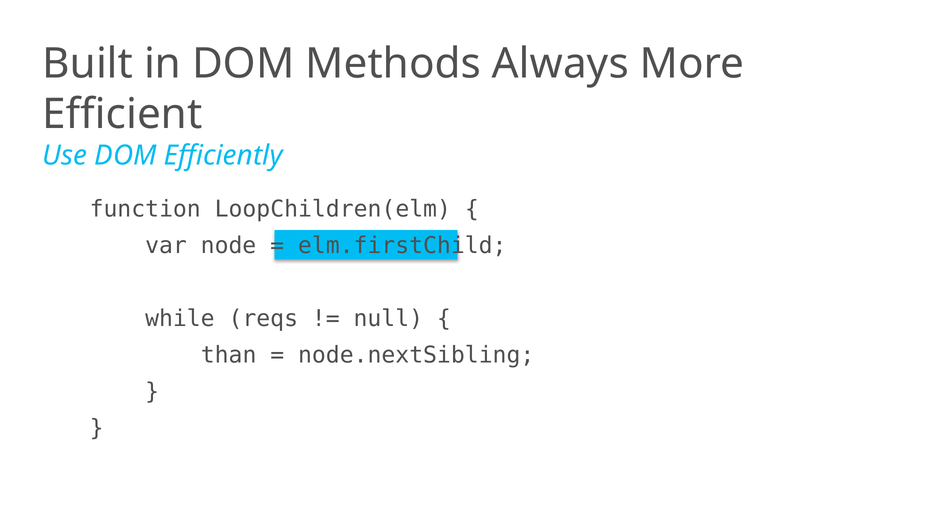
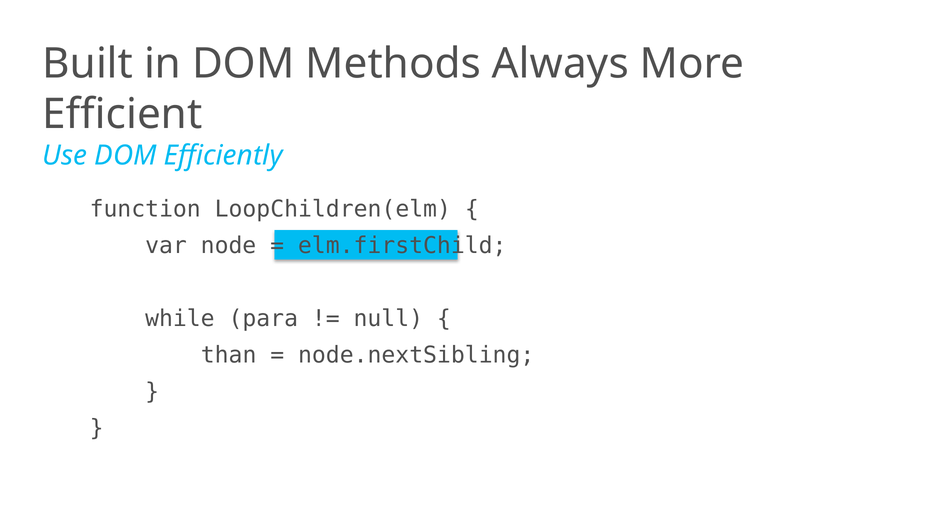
reqs: reqs -> para (263, 318)
